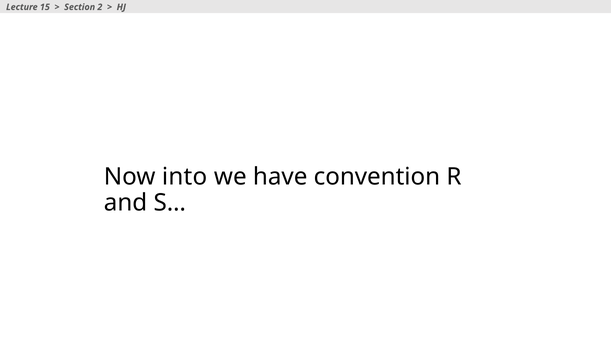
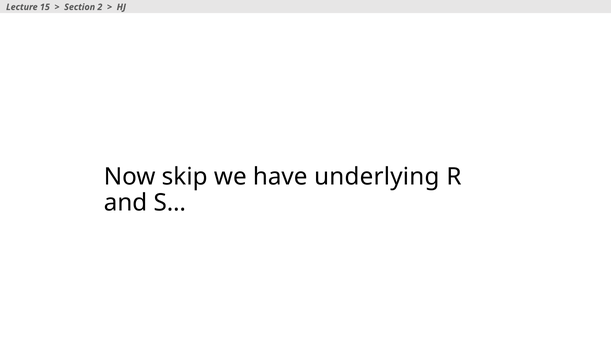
into: into -> skip (185, 177)
convention: convention -> underlying (377, 177)
